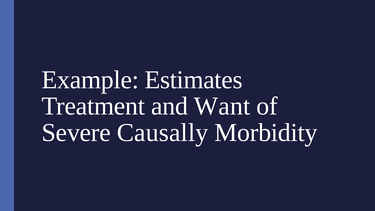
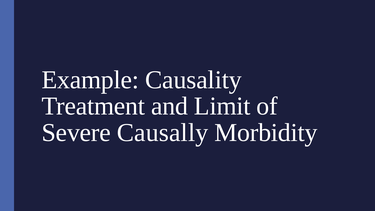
Estimates: Estimates -> Causality (193, 80)
Want: Want -> Limit (222, 106)
